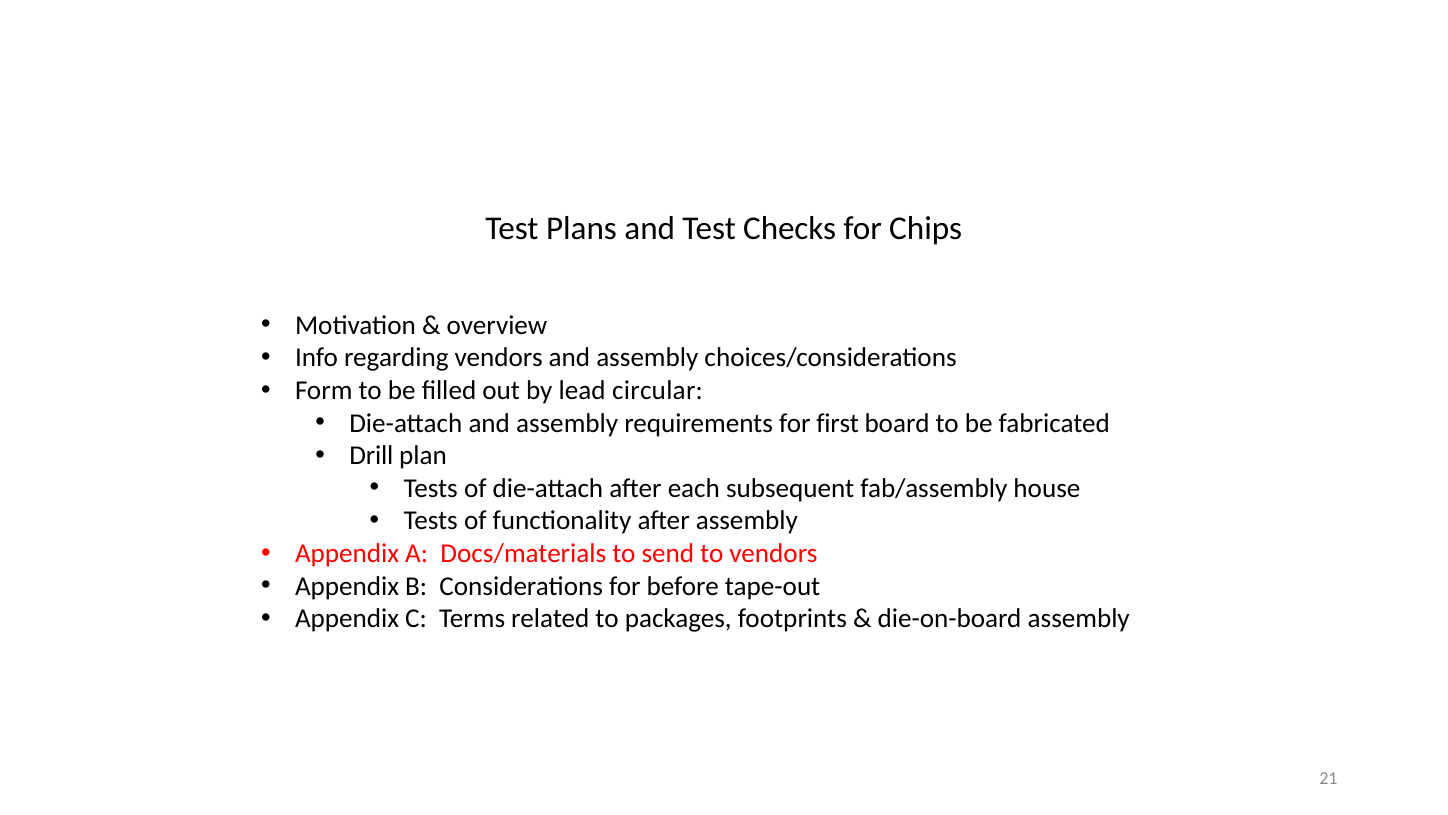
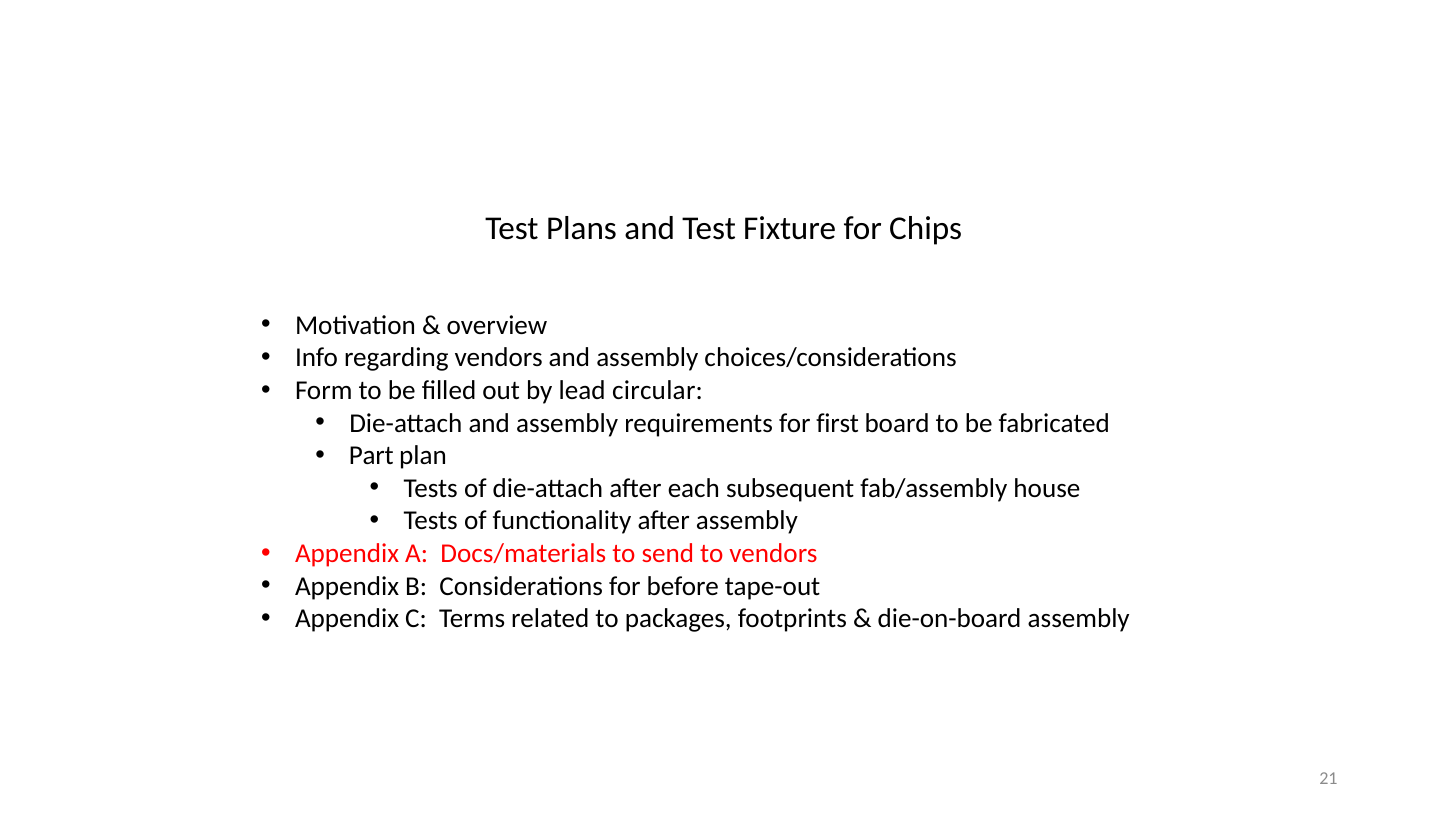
Checks: Checks -> Fixture (790, 228)
Drill: Drill -> Part (371, 456)
